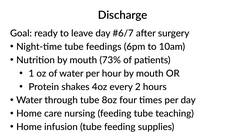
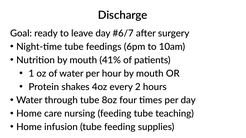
73%: 73% -> 41% (110, 60)
